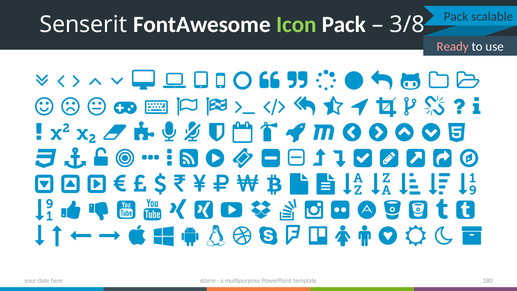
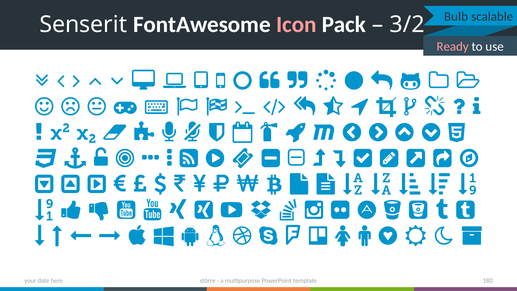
Pack: Pack -> Bulb (456, 17)
Icon colour: light green -> pink (296, 25)
3/8: 3/8 -> 3/2 (407, 25)
